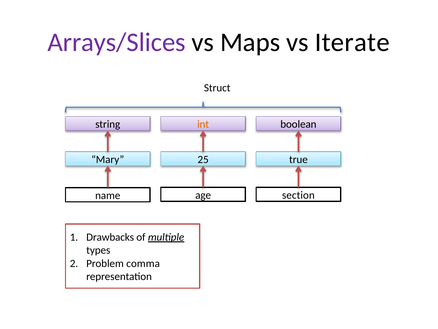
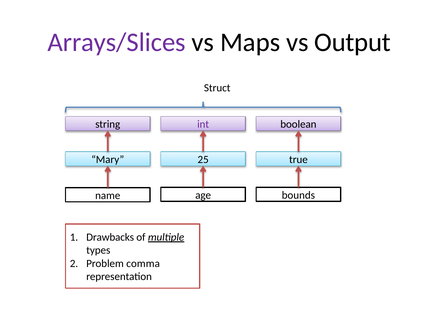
Iterate: Iterate -> Output (353, 42)
int colour: orange -> purple (203, 124)
section: section -> bounds (298, 195)
